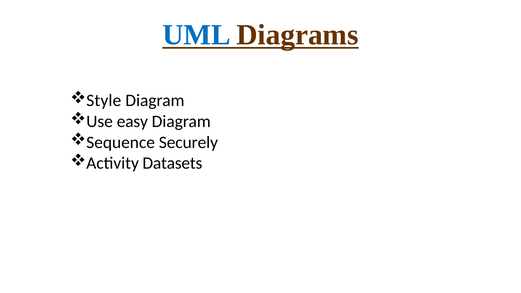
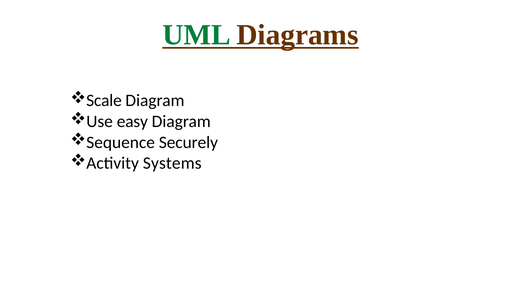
UML colour: blue -> green (197, 35)
Style: Style -> Scale (104, 101)
Datasets: Datasets -> Systems (172, 163)
